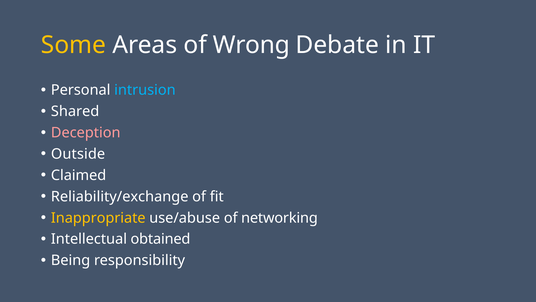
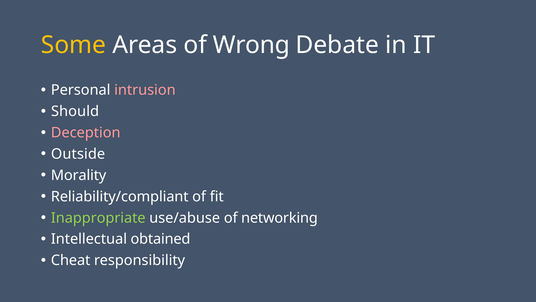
intrusion colour: light blue -> pink (145, 90)
Shared: Shared -> Should (75, 111)
Claimed: Claimed -> Morality (79, 175)
Reliability/exchange: Reliability/exchange -> Reliability/compliant (120, 196)
Inappropriate colour: yellow -> light green (98, 218)
Being: Being -> Cheat (71, 260)
